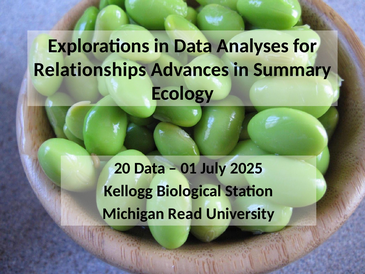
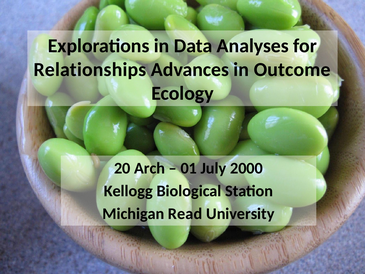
Summary: Summary -> Outcome (292, 70)
20 Data: Data -> Arch (150, 168)
2025: 2025 -> 2000 (246, 168)
